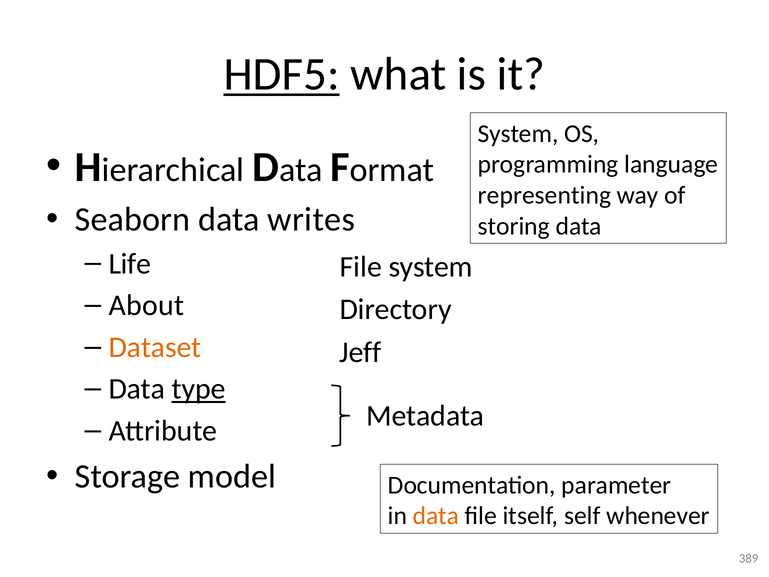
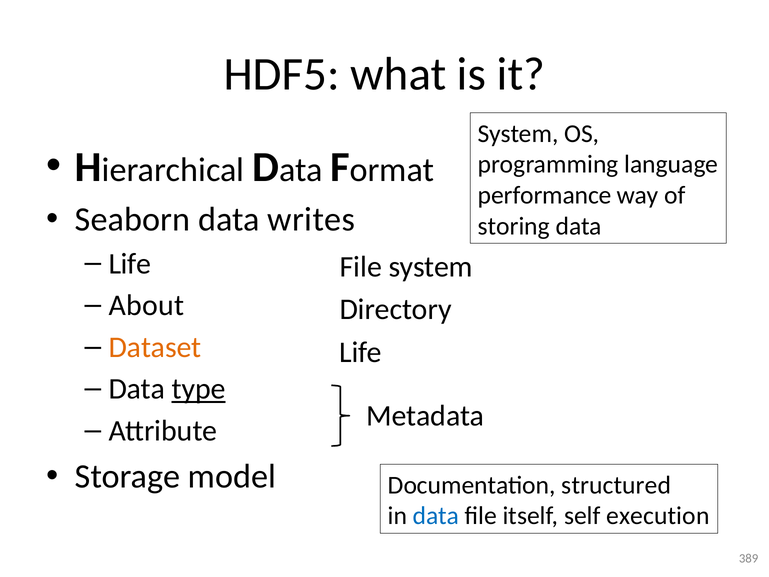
HDF5 underline: present -> none (282, 74)
representing: representing -> performance (545, 195)
Jeff: Jeff -> Life (361, 352)
parameter: parameter -> structured (616, 485)
data colour: orange -> blue (436, 516)
whenever: whenever -> execution (658, 516)
